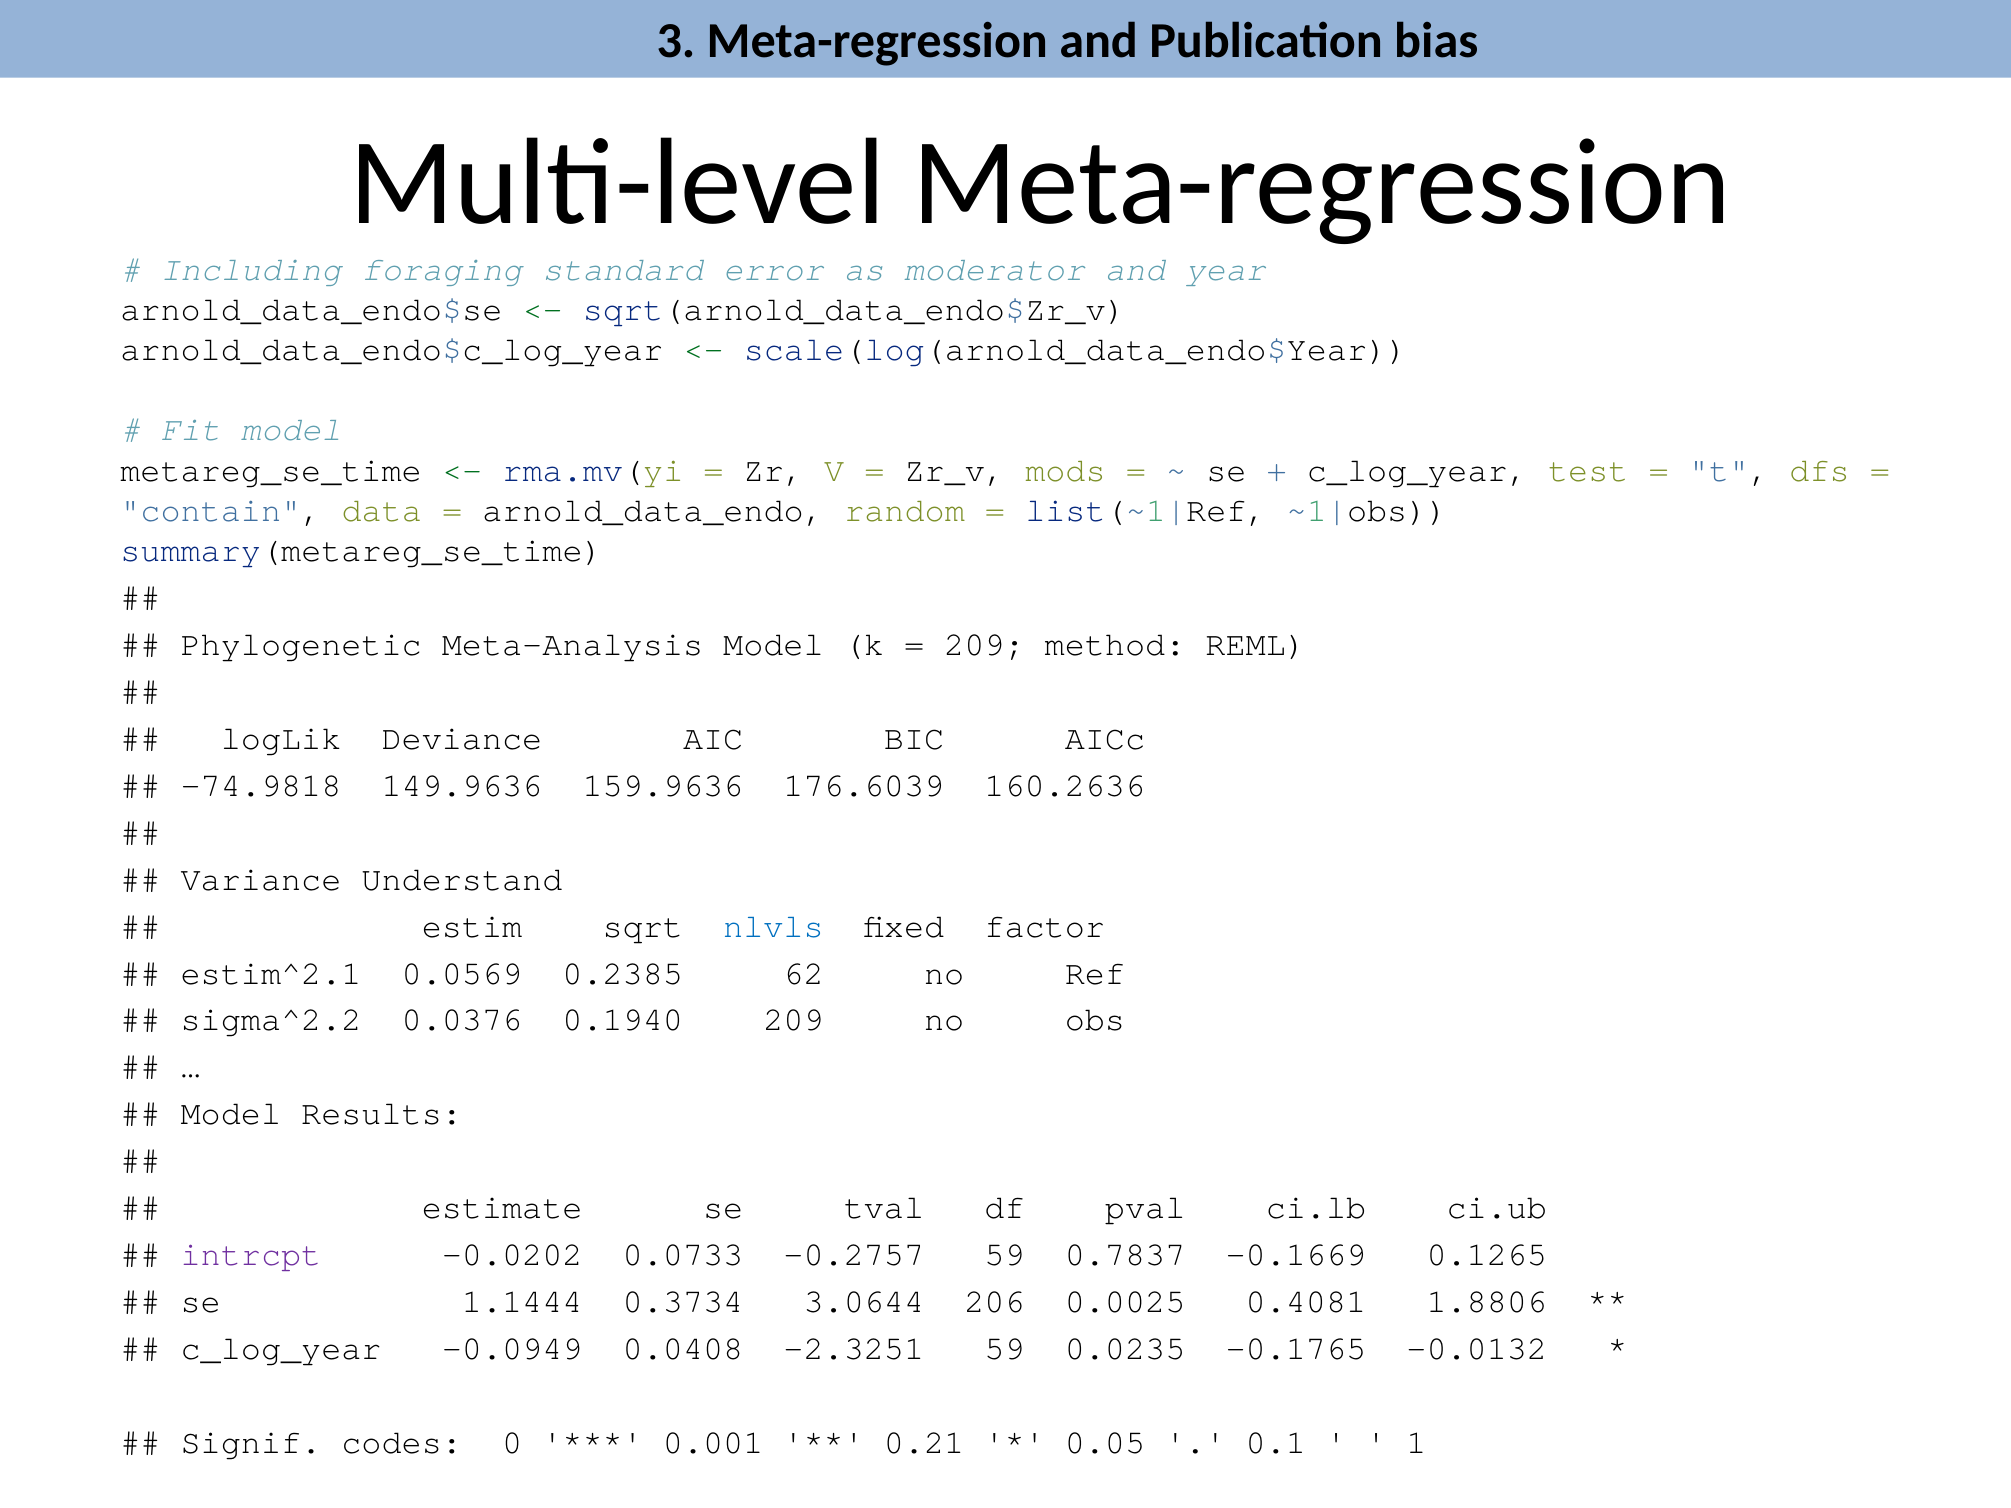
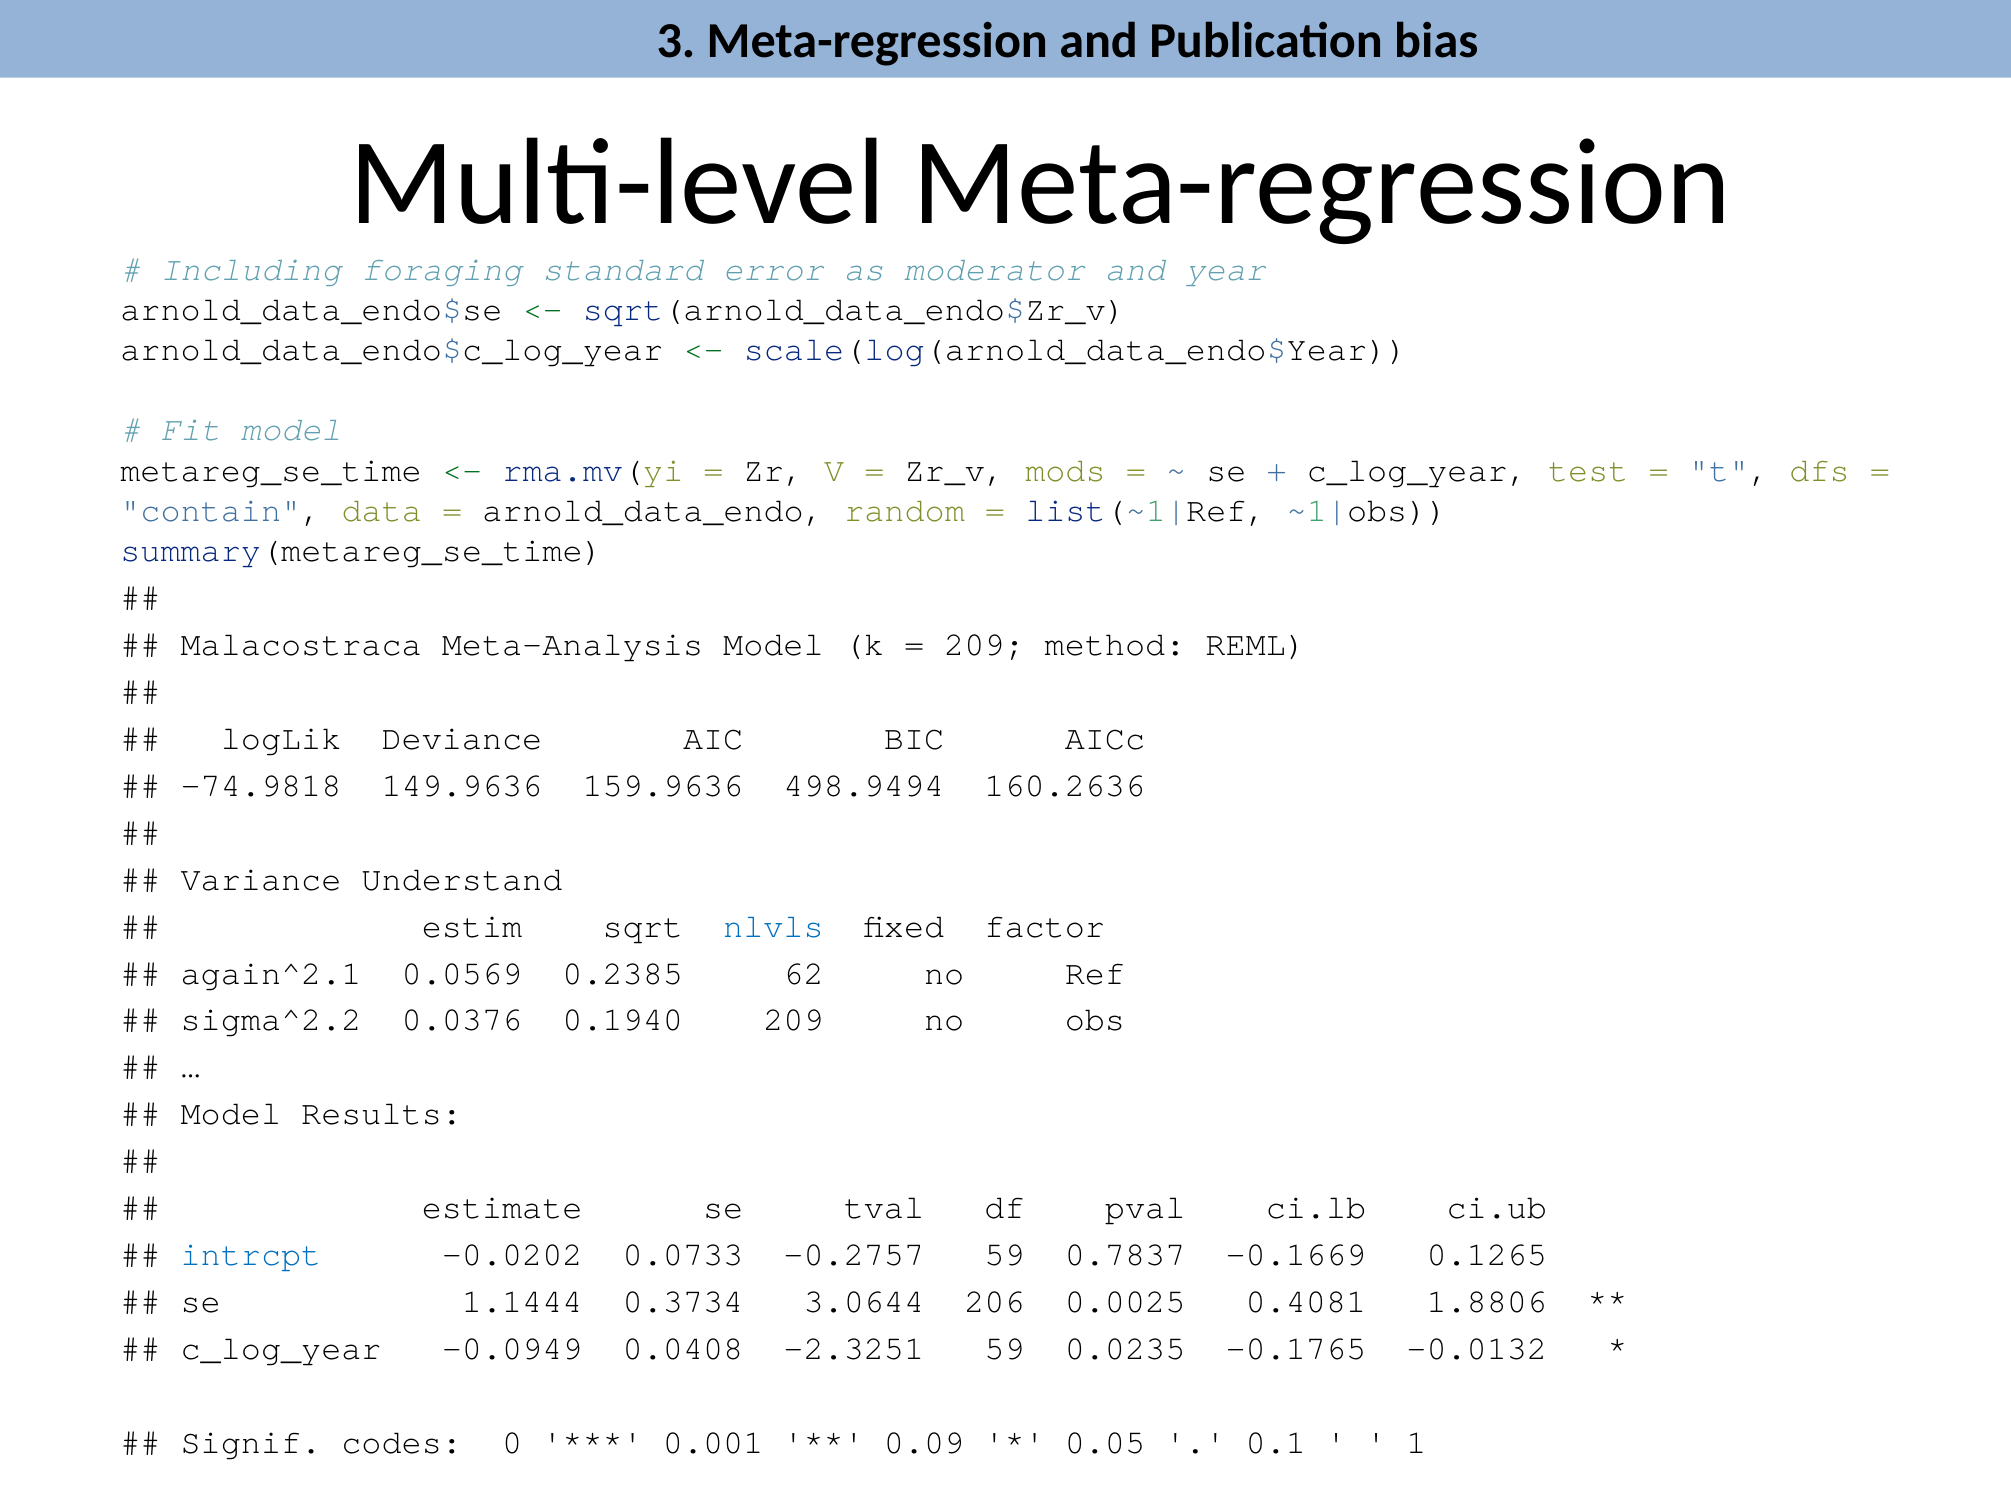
Phylogenetic: Phylogenetic -> Malacostraca (301, 645)
176.6039: 176.6039 -> 498.9494 (864, 785)
estim^2.1: estim^2.1 -> again^2.1 (271, 973)
intrcpt colour: purple -> blue (251, 1255)
0.21: 0.21 -> 0.09 (924, 1443)
